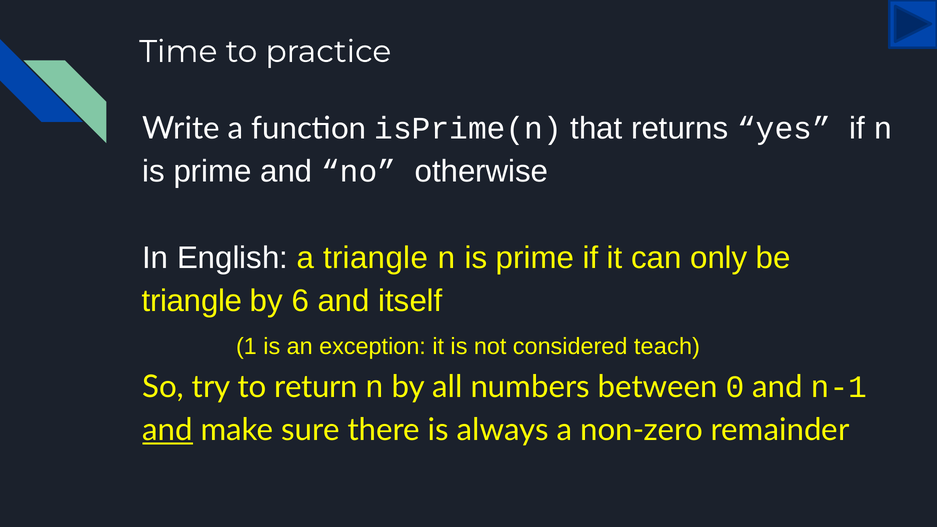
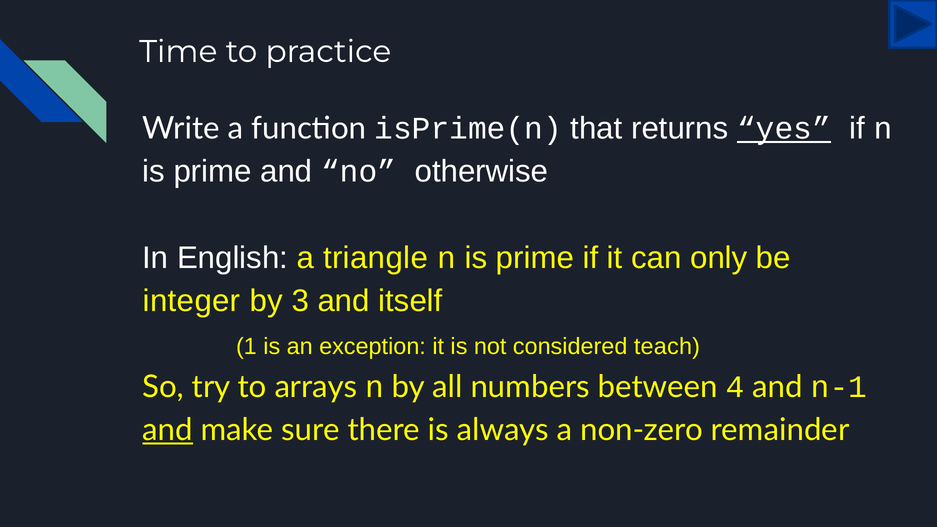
yes underline: none -> present (784, 129)
triangle: triangle -> integer (192, 301)
6: 6 -> 3 (300, 301)
return: return -> arrays (316, 387)
0: 0 -> 4 (735, 387)
